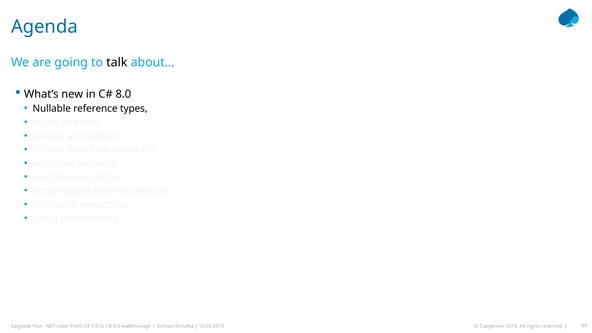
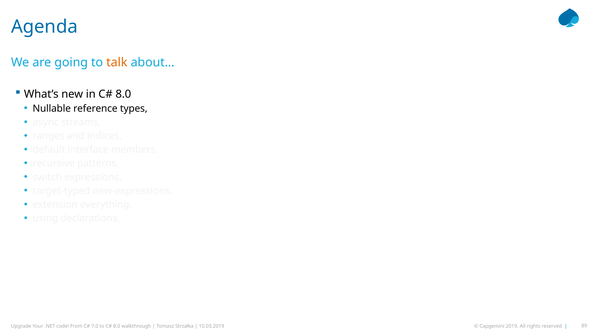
talk colour: black -> orange (117, 62)
